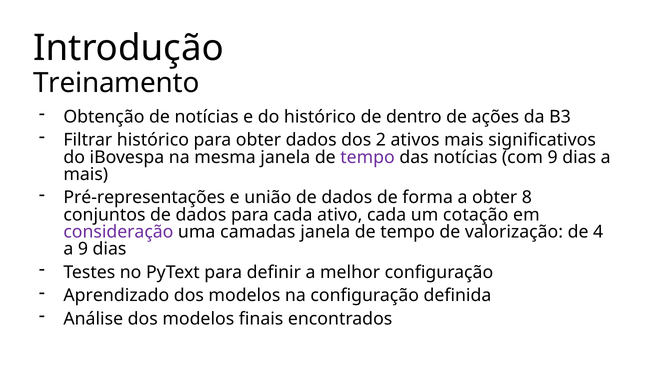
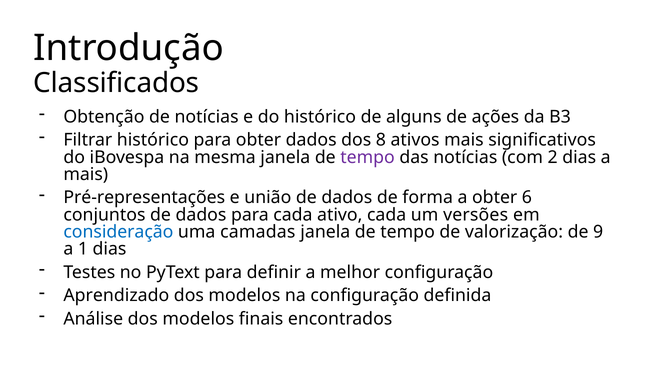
Treinamento: Treinamento -> Classificados (116, 83)
dentro: dentro -> alguns (414, 117)
2: 2 -> 8 (381, 140)
com 9: 9 -> 2 (553, 157)
8: 8 -> 6 (527, 198)
cotação: cotação -> versões (476, 215)
consideração colour: purple -> blue (118, 232)
4: 4 -> 9 (598, 232)
a 9: 9 -> 1 (83, 249)
